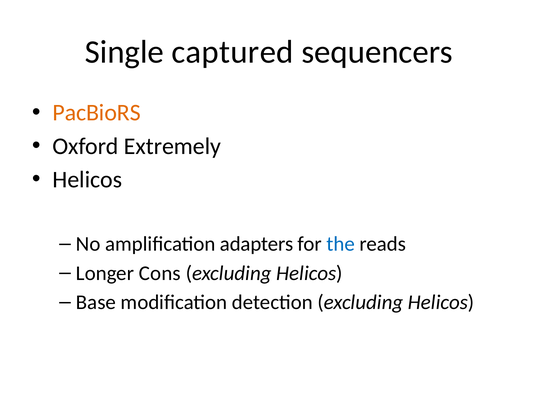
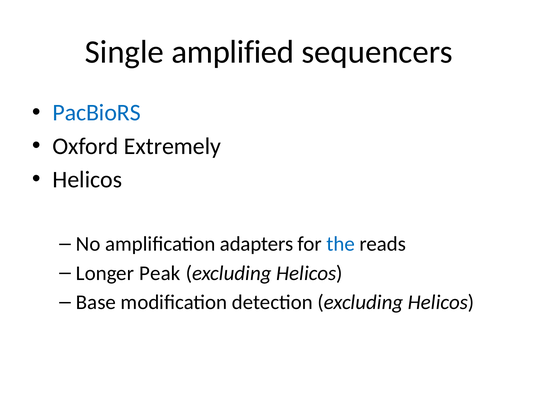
captured: captured -> amplified (233, 52)
PacBioRS colour: orange -> blue (97, 113)
Cons: Cons -> Peak (160, 274)
